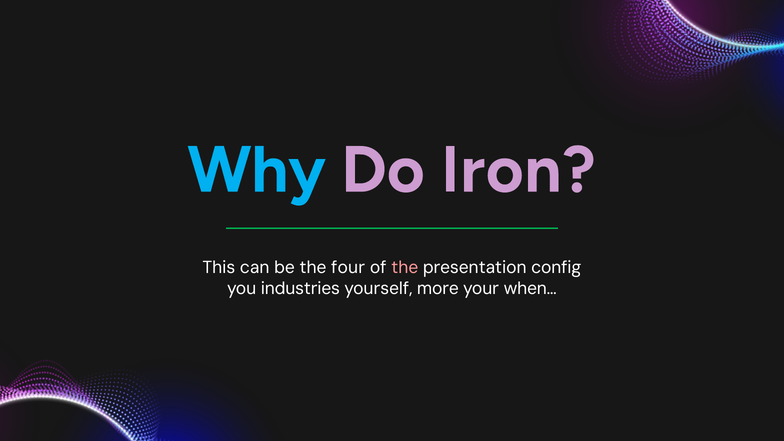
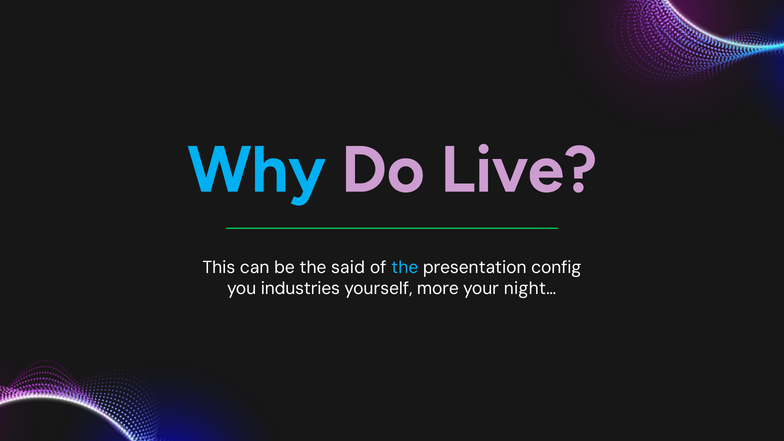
Iron: Iron -> Live (519, 170)
four: four -> said (348, 268)
the colour: pink -> light blue (405, 268)
when…: when… -> night… (530, 289)
